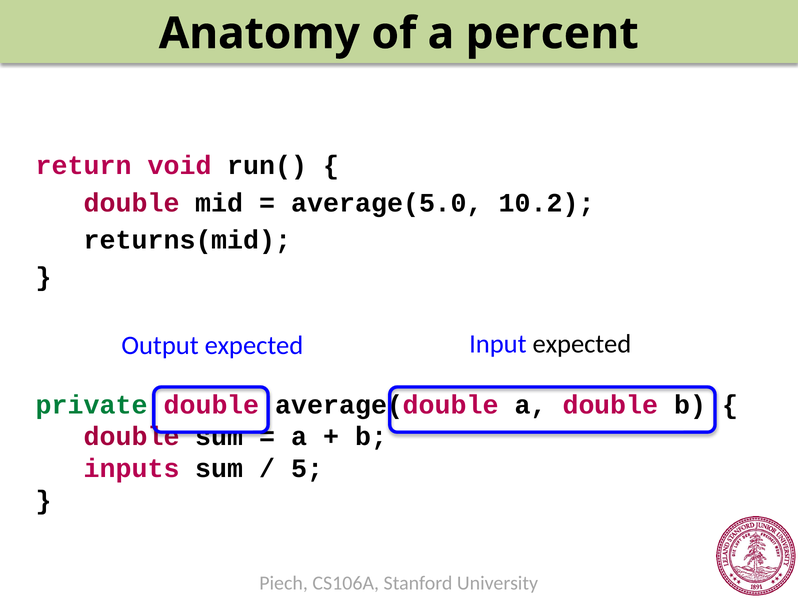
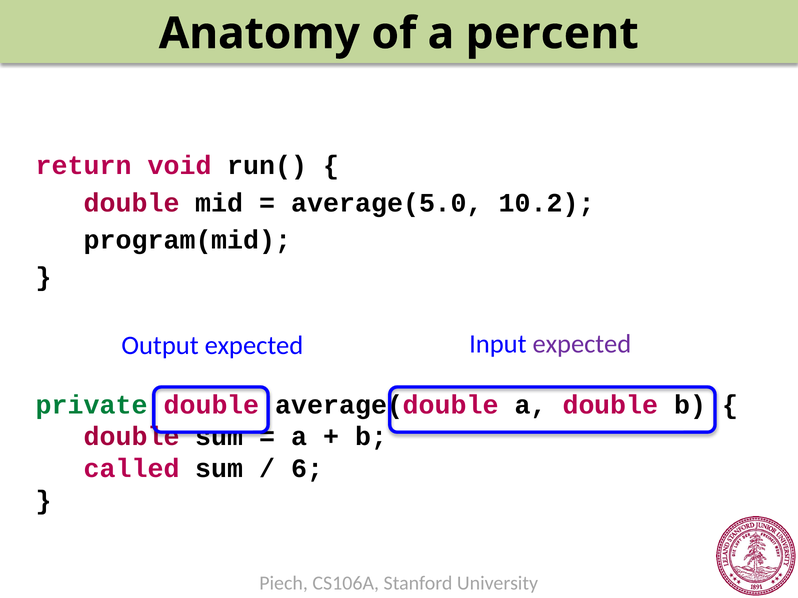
returns(mid: returns(mid -> program(mid (188, 240)
expected colour: black -> purple (582, 344)
inputs: inputs -> called (132, 469)
5: 5 -> 6 (307, 469)
